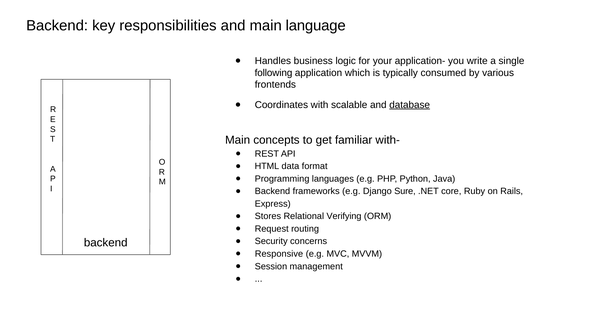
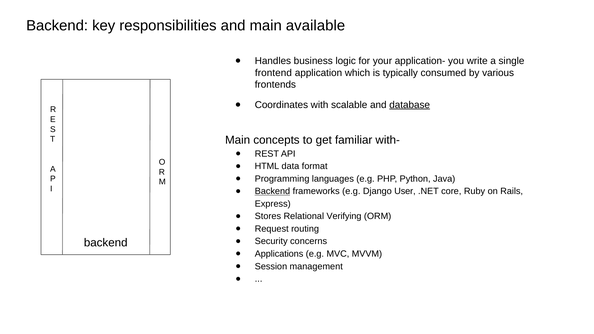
language: language -> available (316, 26)
following: following -> frontend (273, 73)
Backend underline: none -> present (272, 191)
Sure: Sure -> User (405, 191)
Responsive: Responsive -> Applications (279, 254)
